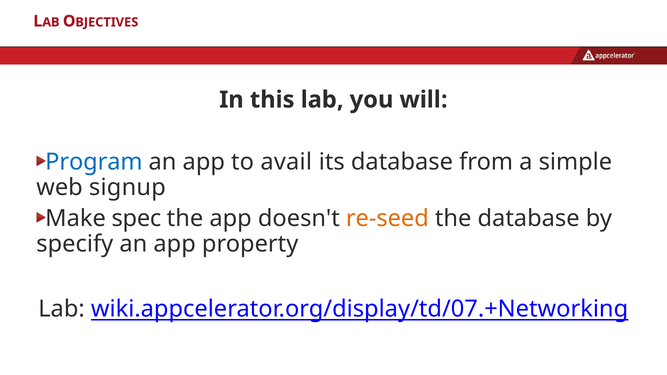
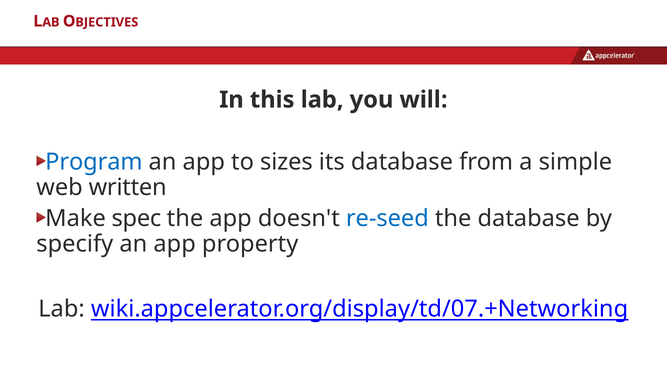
avail: avail -> sizes (286, 162)
signup: signup -> written (128, 187)
re-seed colour: orange -> blue (387, 219)
